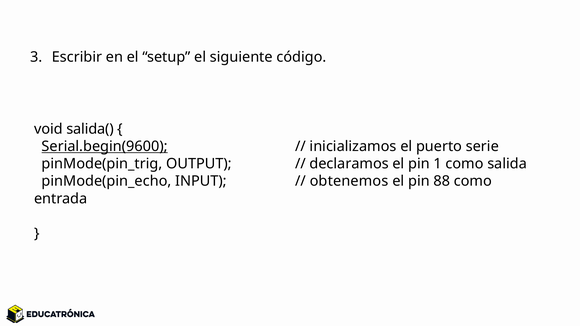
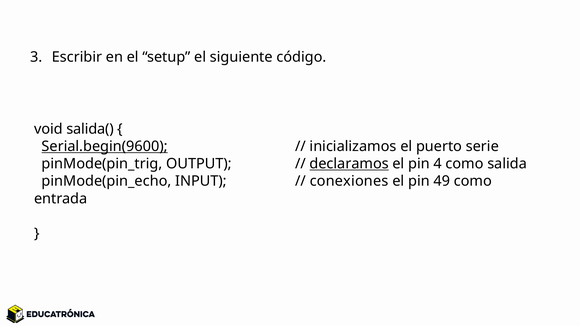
declaramos underline: none -> present (349, 164)
1: 1 -> 4 (438, 164)
obtenemos: obtenemos -> conexiones (349, 181)
88: 88 -> 49 (442, 181)
